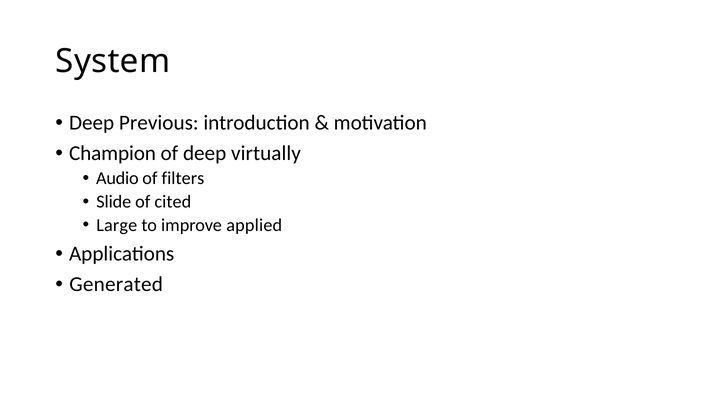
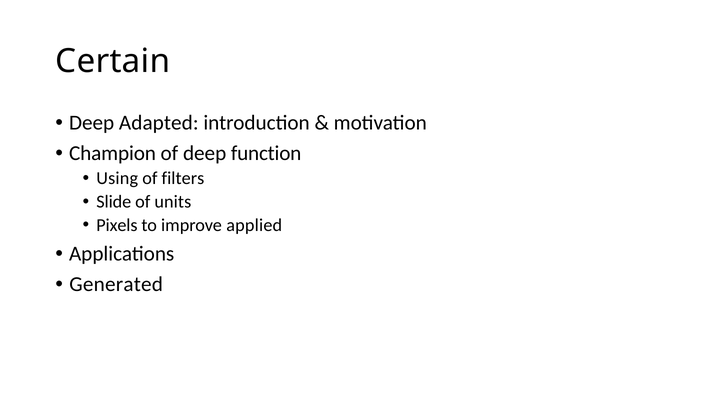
System: System -> Certain (113, 61)
Previous: Previous -> Adapted (159, 123)
virtually: virtually -> function (266, 153)
Audio: Audio -> Using (117, 178)
cited: cited -> units (173, 202)
Large: Large -> Pixels (117, 225)
